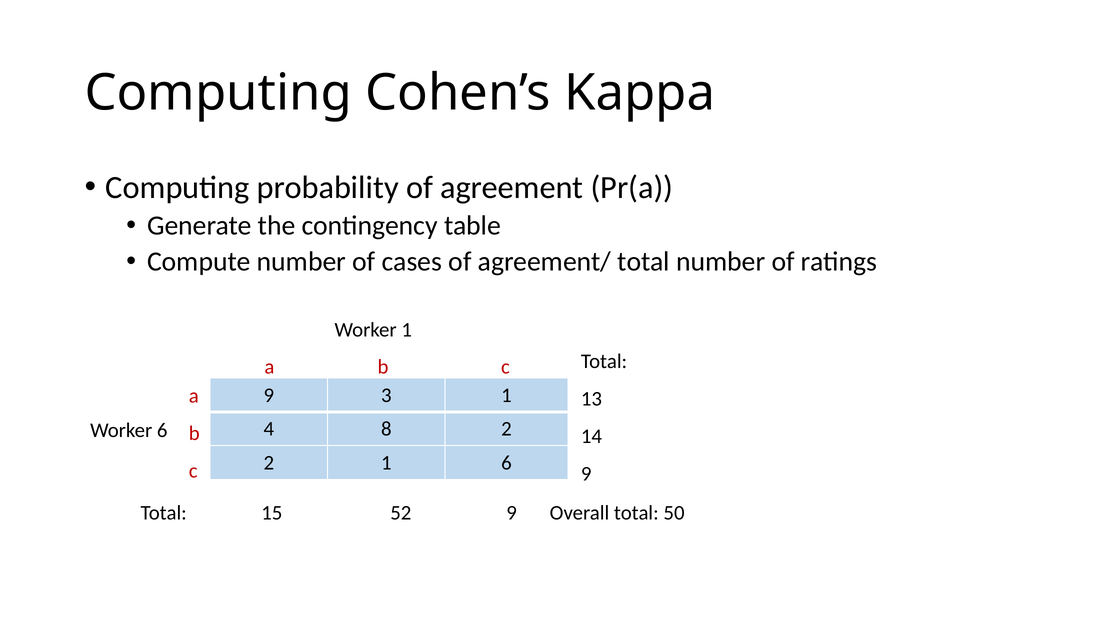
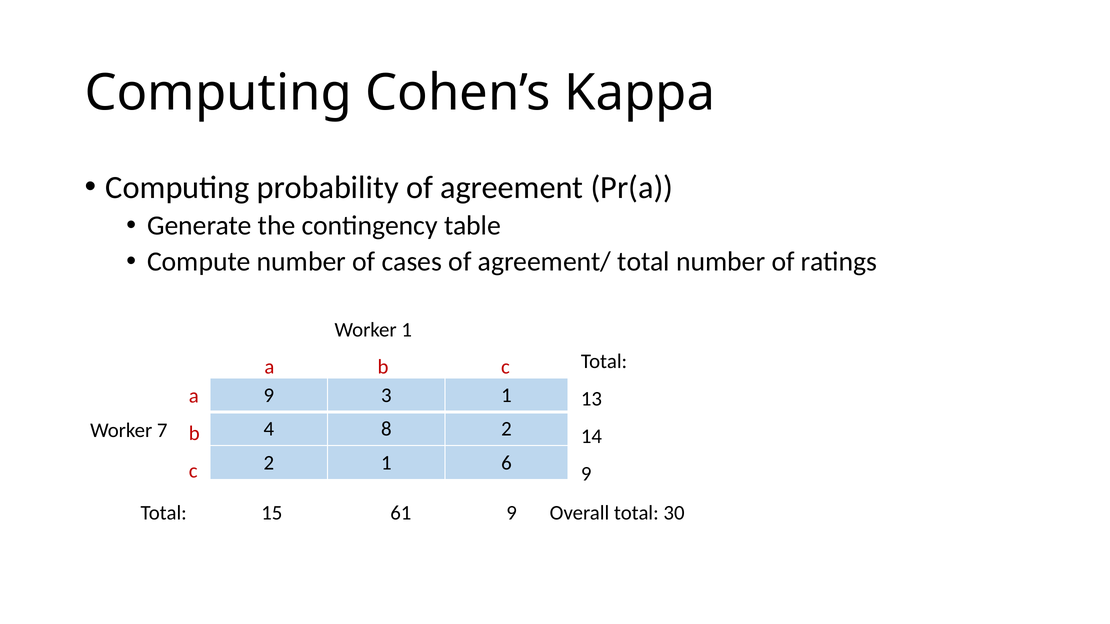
Worker 6: 6 -> 7 (162, 431)
52: 52 -> 61 (401, 513)
50: 50 -> 30 (674, 513)
